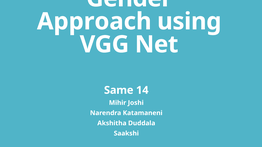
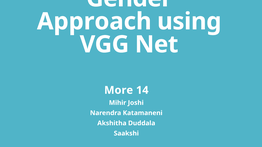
Same: Same -> More (119, 90)
